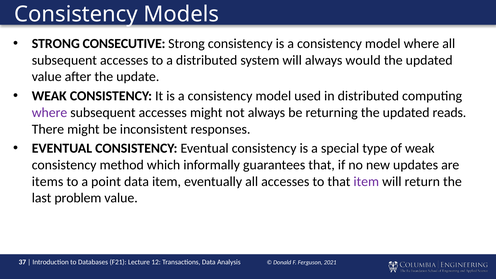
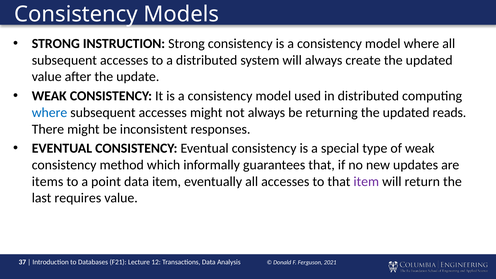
CONSECUTIVE: CONSECUTIVE -> INSTRUCTION (124, 44)
would: would -> create (363, 60)
where colour: purple -> blue (49, 113)
problem: problem -> requires (78, 198)
